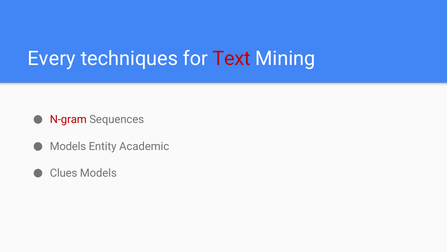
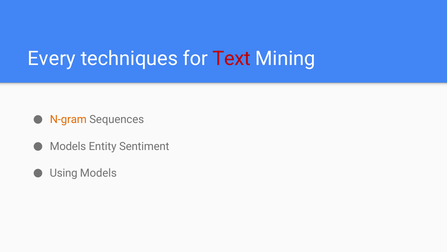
N-gram colour: red -> orange (68, 119)
Academic: Academic -> Sentiment (144, 146)
Clues: Clues -> Using (64, 173)
